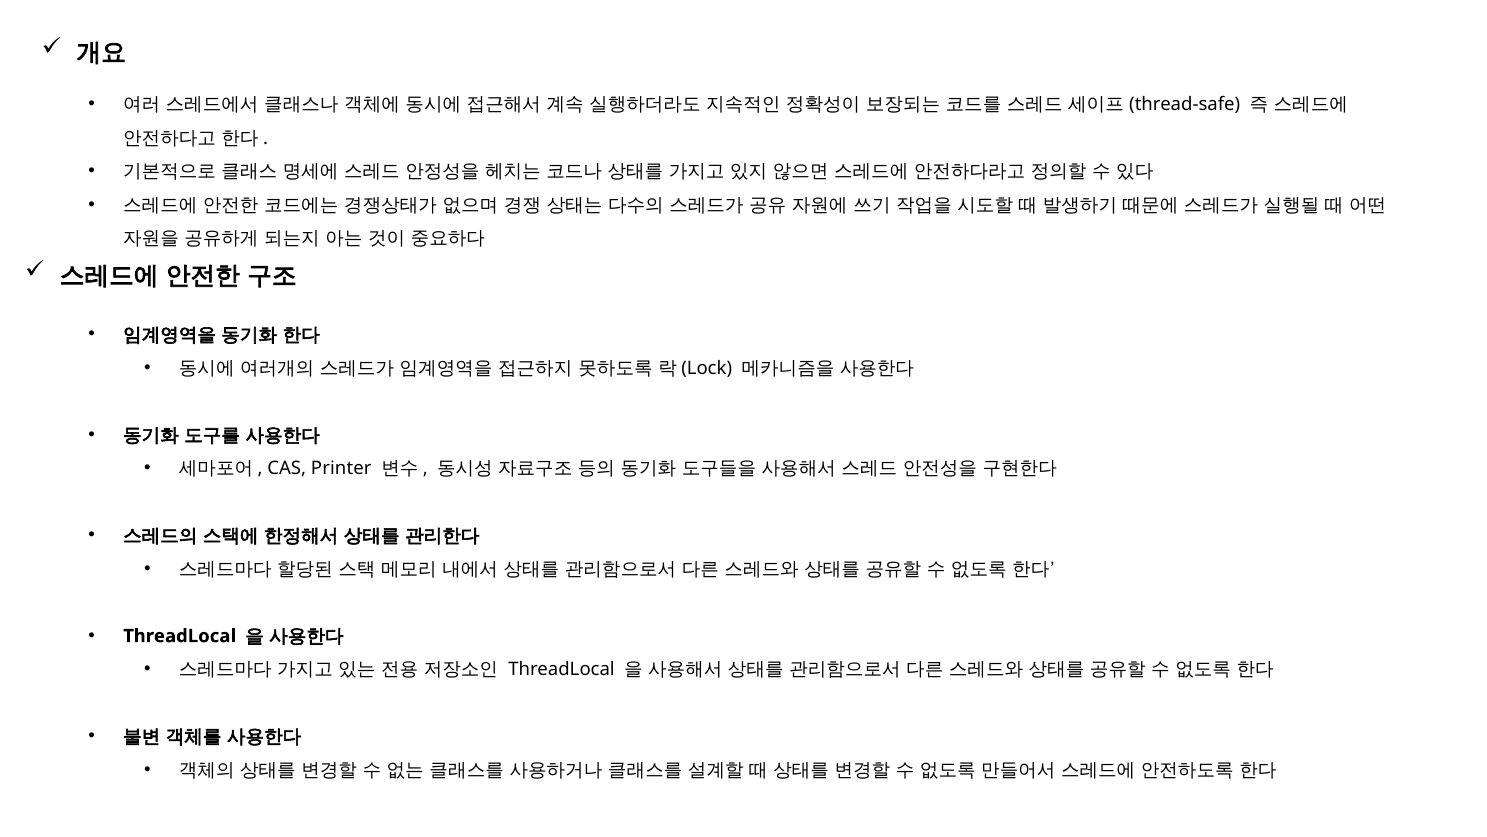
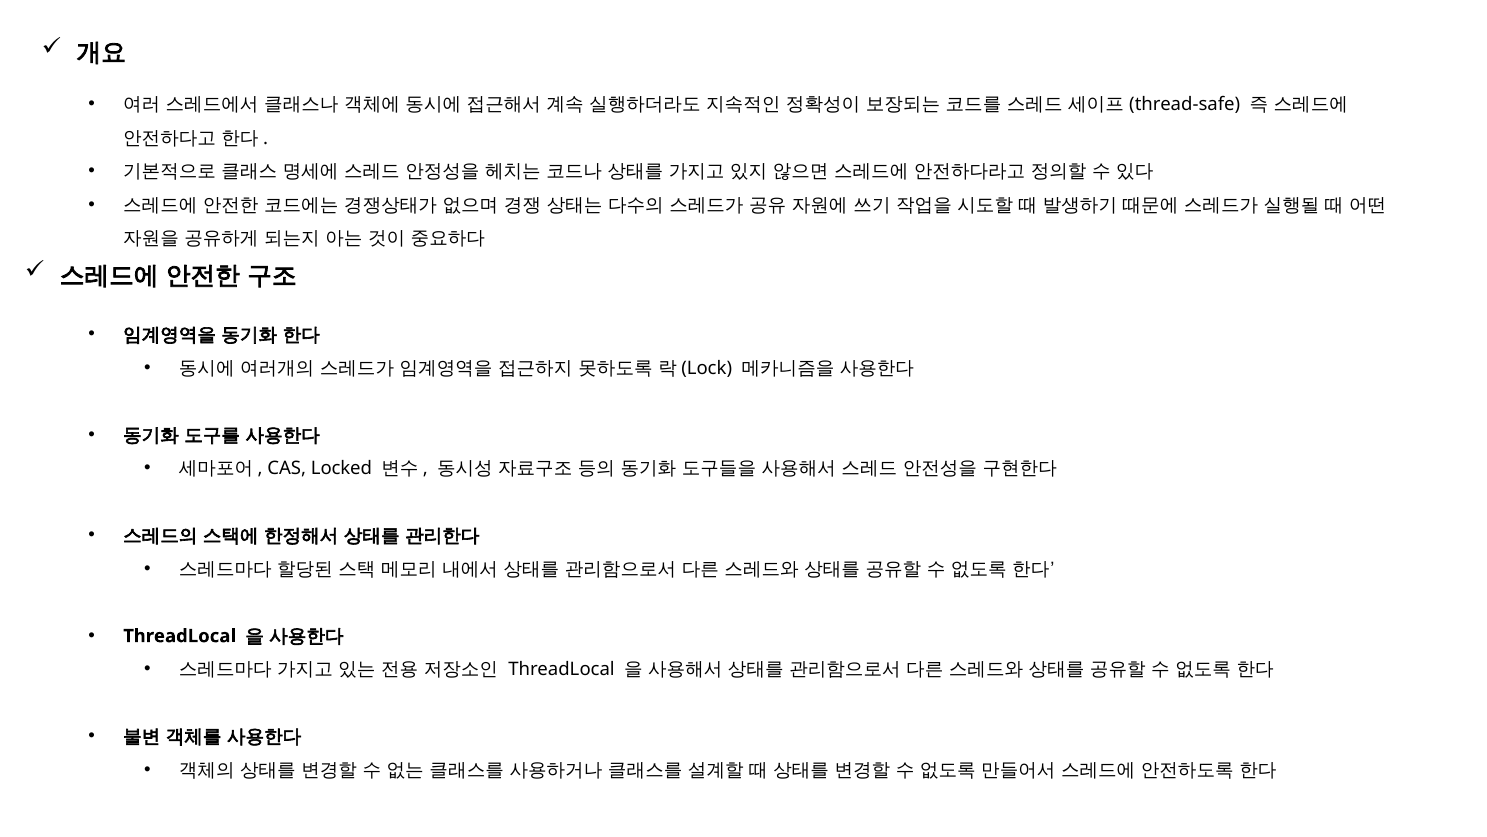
Printer: Printer -> Locked (341, 468)
